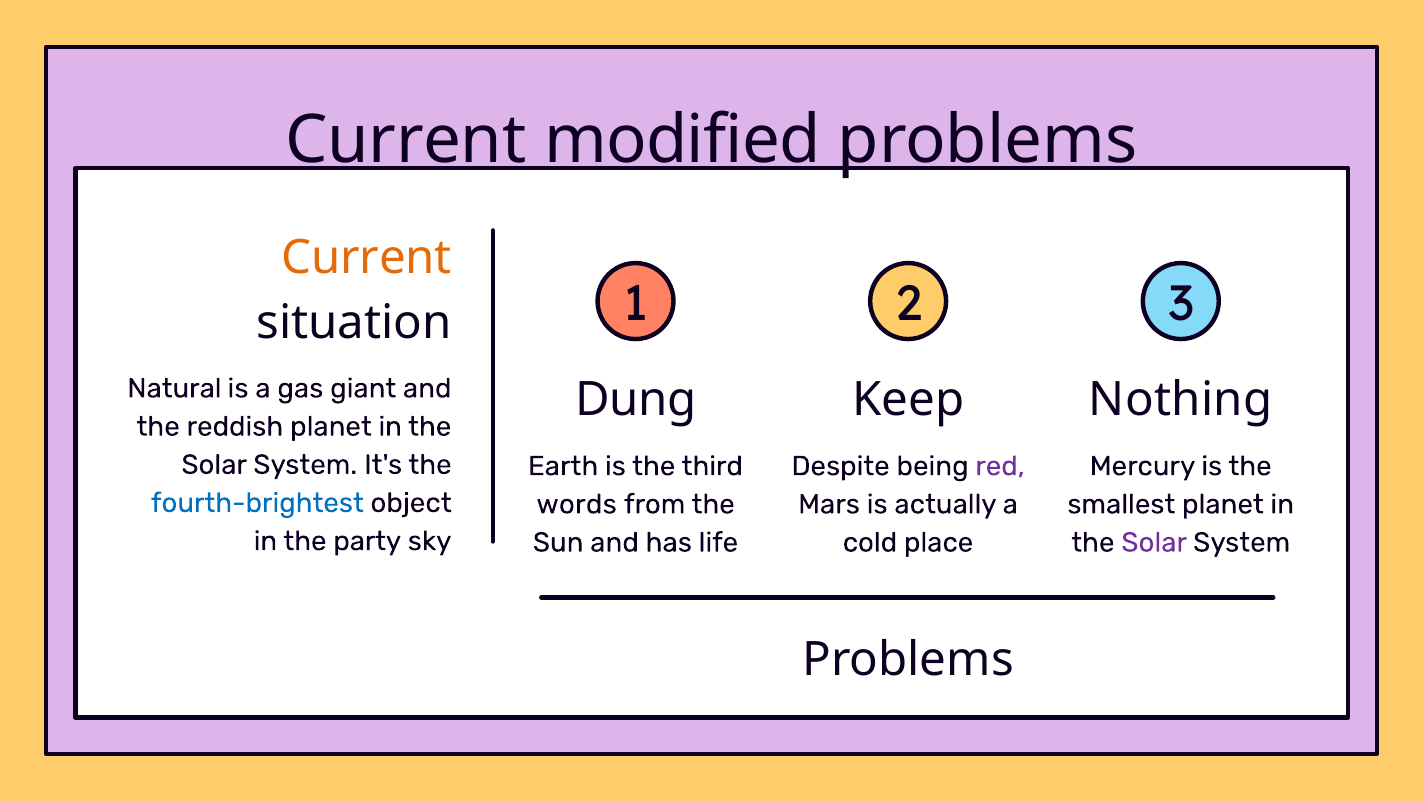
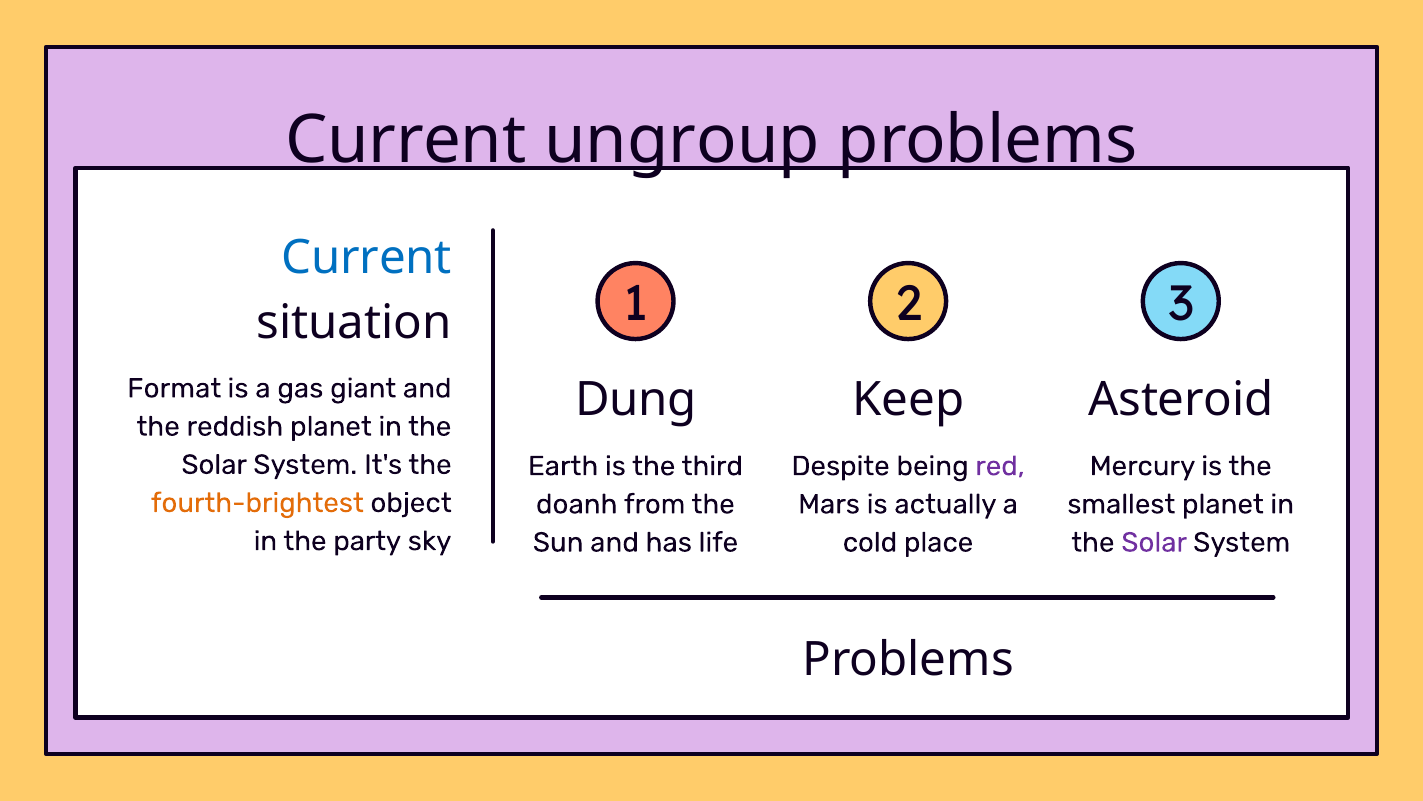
modified: modified -> ungroup (682, 141)
Current colour: orange -> blue (367, 257)
Natural: Natural -> Format (174, 388)
Nothing: Nothing -> Asteroid (1181, 400)
fourth-brightest colour: blue -> orange (257, 503)
words: words -> doanh (577, 504)
